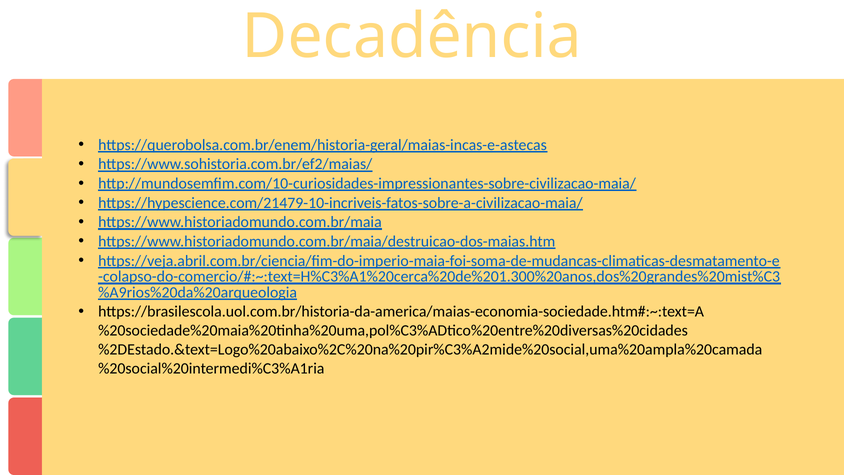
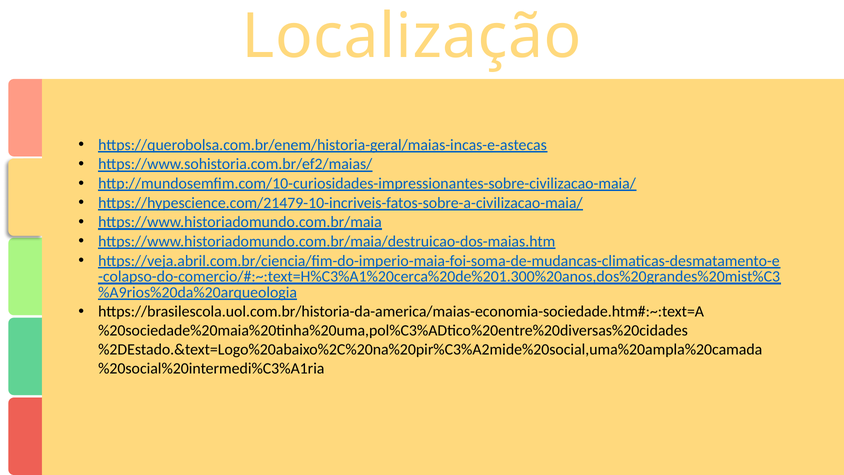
Decadência: Decadência -> Localização (412, 37)
